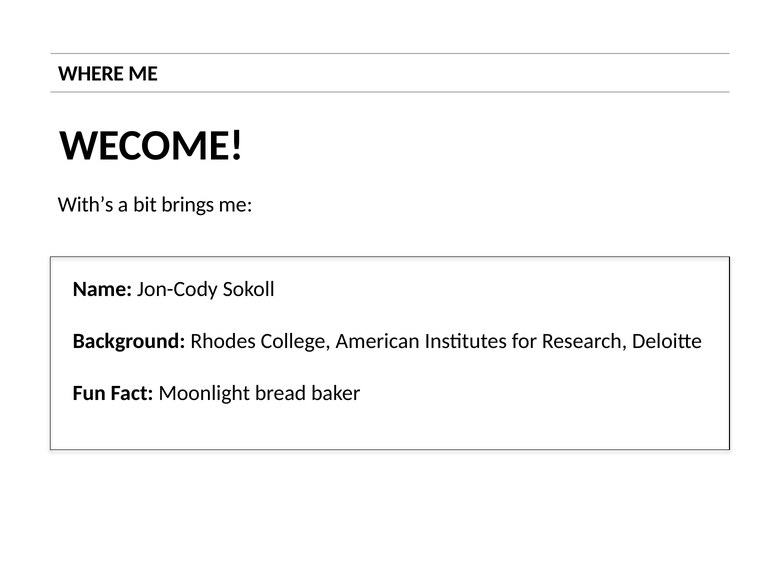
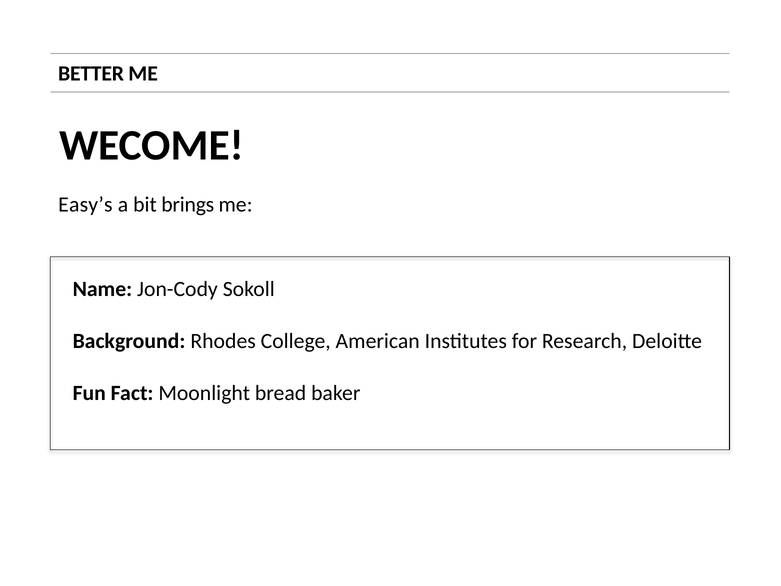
WHERE: WHERE -> BETTER (91, 74)
With’s: With’s -> Easy’s (85, 204)
